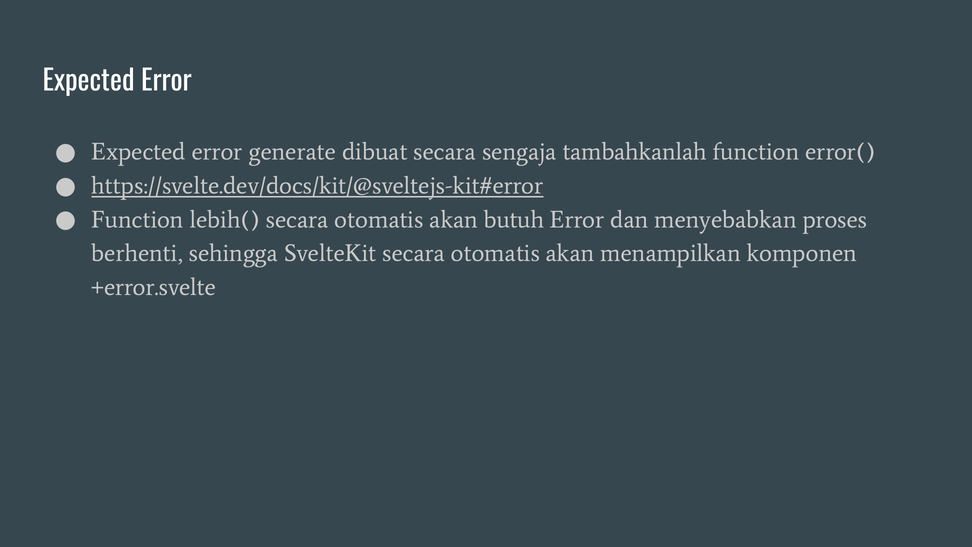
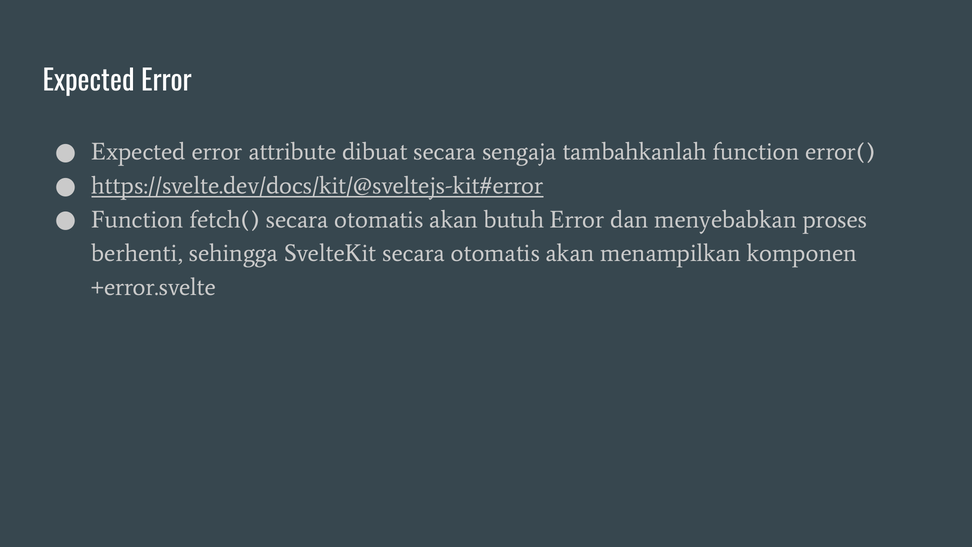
generate: generate -> attribute (292, 152)
lebih(: lebih( -> fetch( (225, 219)
